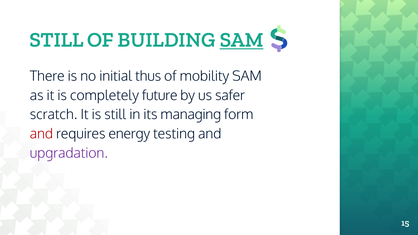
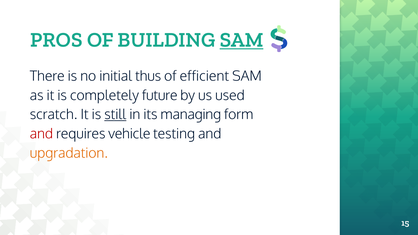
STILL: STILL -> PROS (56, 40)
mobility: mobility -> efficient (204, 76)
safer: safer -> used (230, 96)
still underline: none -> present (115, 115)
energy: energy -> vehicle (129, 134)
upgradation colour: purple -> orange (69, 153)
